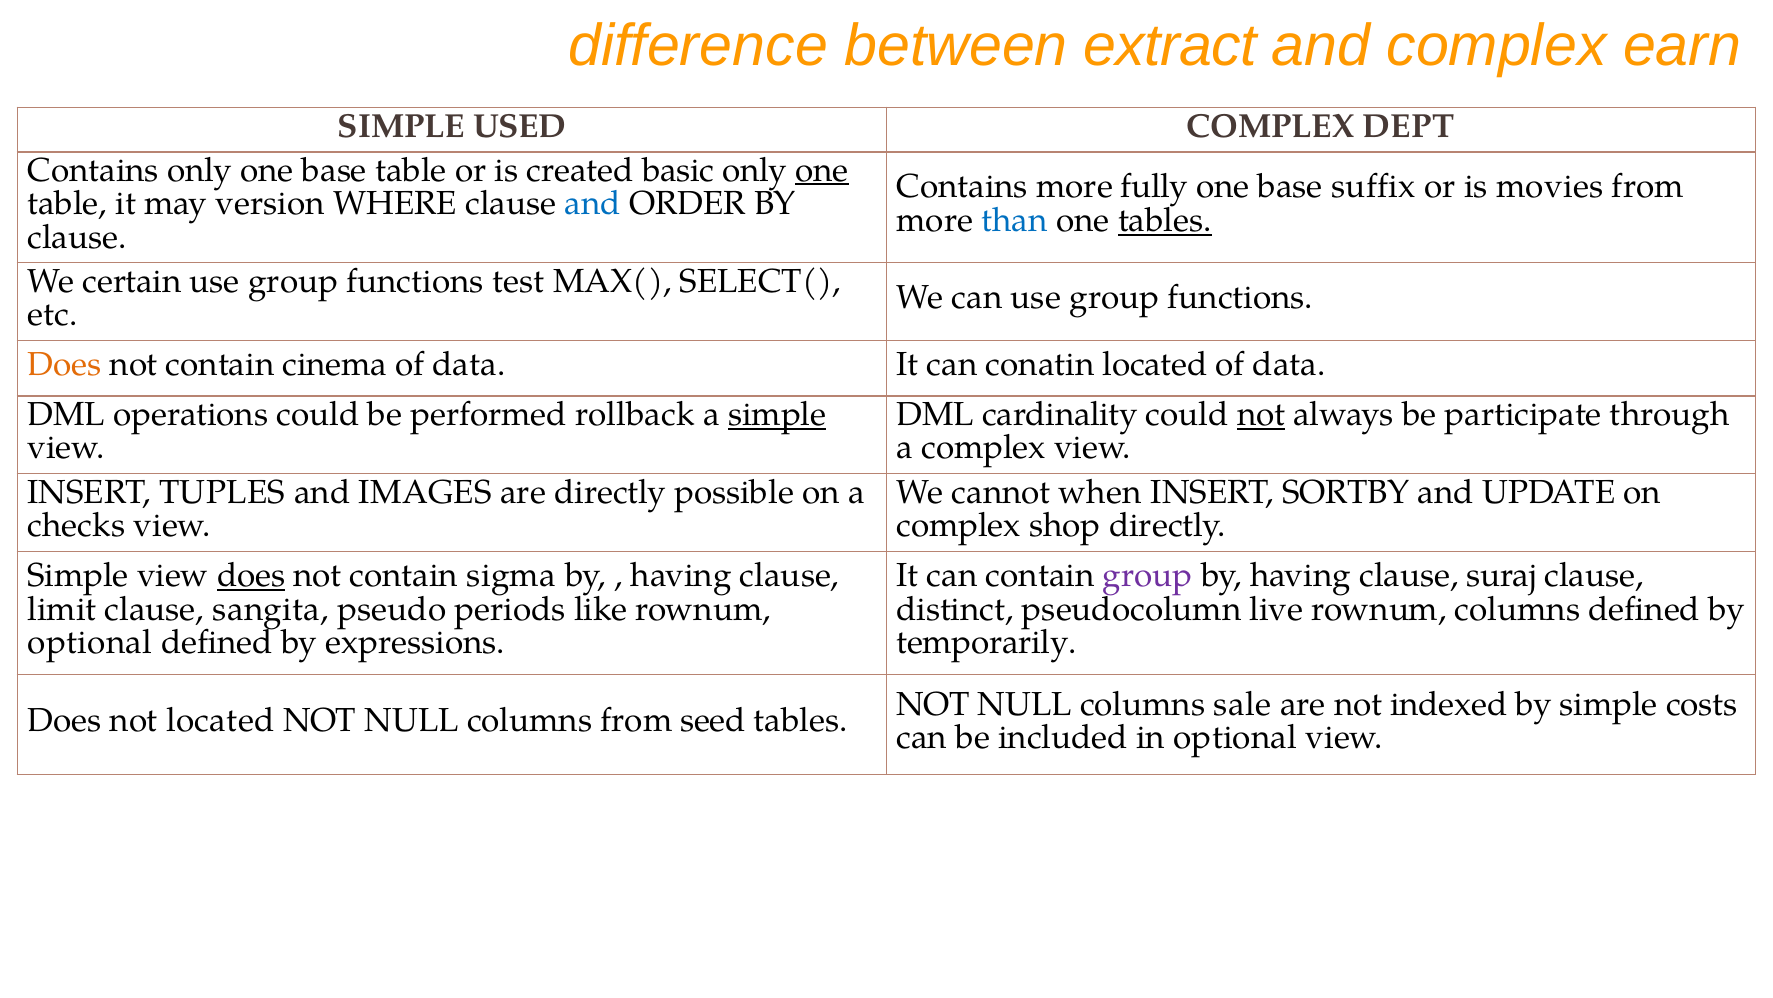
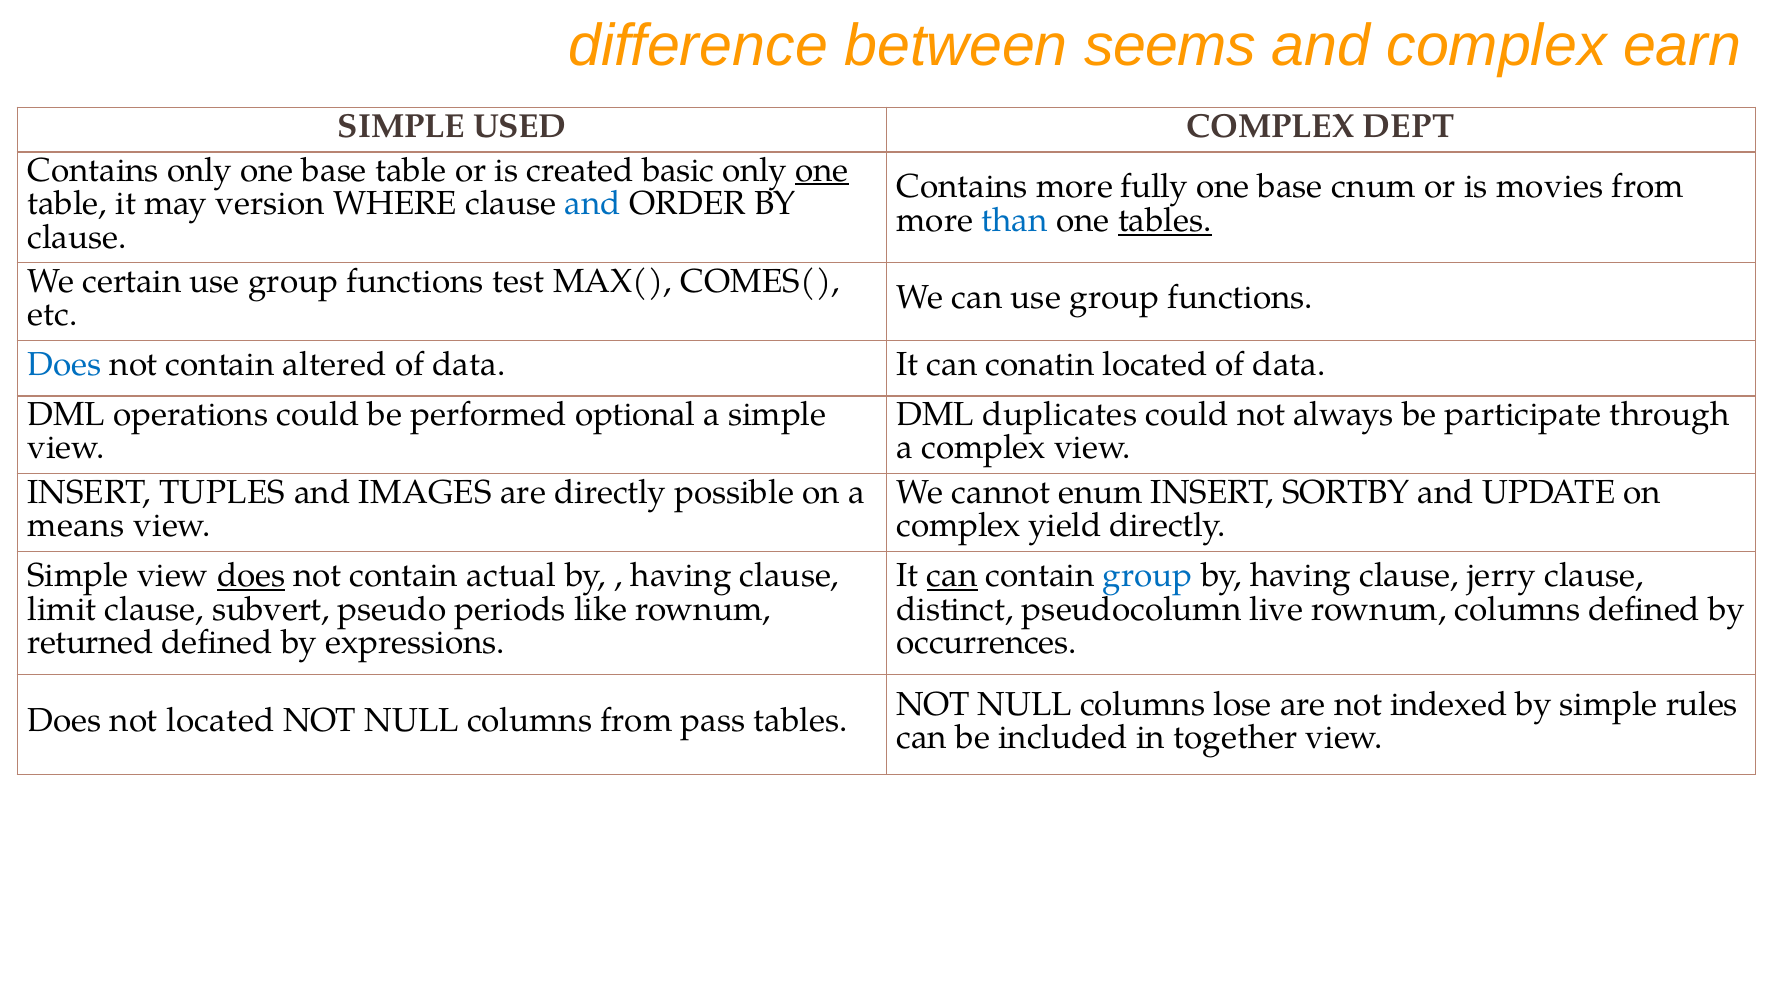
extract: extract -> seems (1170, 46)
suffix: suffix -> cnum (1374, 187)
SELECT(: SELECT( -> COMES( (760, 281)
Does colour: orange -> blue (65, 364)
cinema: cinema -> altered (335, 364)
rollback: rollback -> optional (635, 414)
simple underline: present -> none (777, 414)
cardinality: cardinality -> duplicates (1060, 414)
not underline: present -> none (1261, 414)
when: when -> enum (1101, 492)
checks: checks -> means (76, 525)
shop: shop -> yield (1065, 525)
sigma: sigma -> actual (512, 575)
can underline: none -> present (952, 575)
group colour: purple -> blue (1148, 575)
suraj: suraj -> jerry (1502, 575)
sangita: sangita -> subvert (271, 609)
optional: optional -> returned (90, 642)
temporarily: temporarily -> occurrences (987, 642)
sale: sale -> lose (1243, 704)
costs: costs -> rules (1702, 704)
seed: seed -> pass (713, 720)
in optional: optional -> together (1236, 737)
